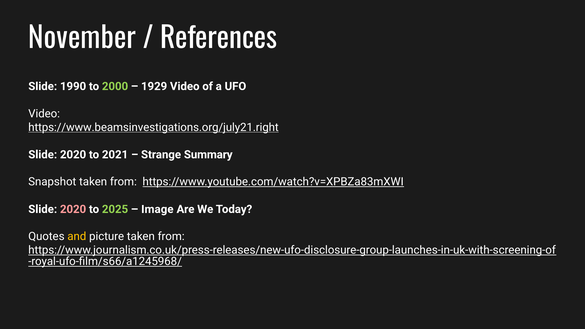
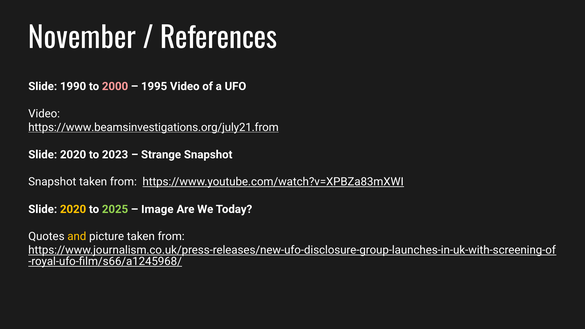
2000 colour: light green -> pink (115, 86)
1929: 1929 -> 1995 (154, 86)
https://www.beamsinvestigations.org/july21.right: https://www.beamsinvestigations.org/july21.right -> https://www.beamsinvestigations.org/july21.from (153, 127)
2021: 2021 -> 2023 (115, 155)
Strange Summary: Summary -> Snapshot (208, 155)
2020 colour: pink -> yellow (73, 209)
